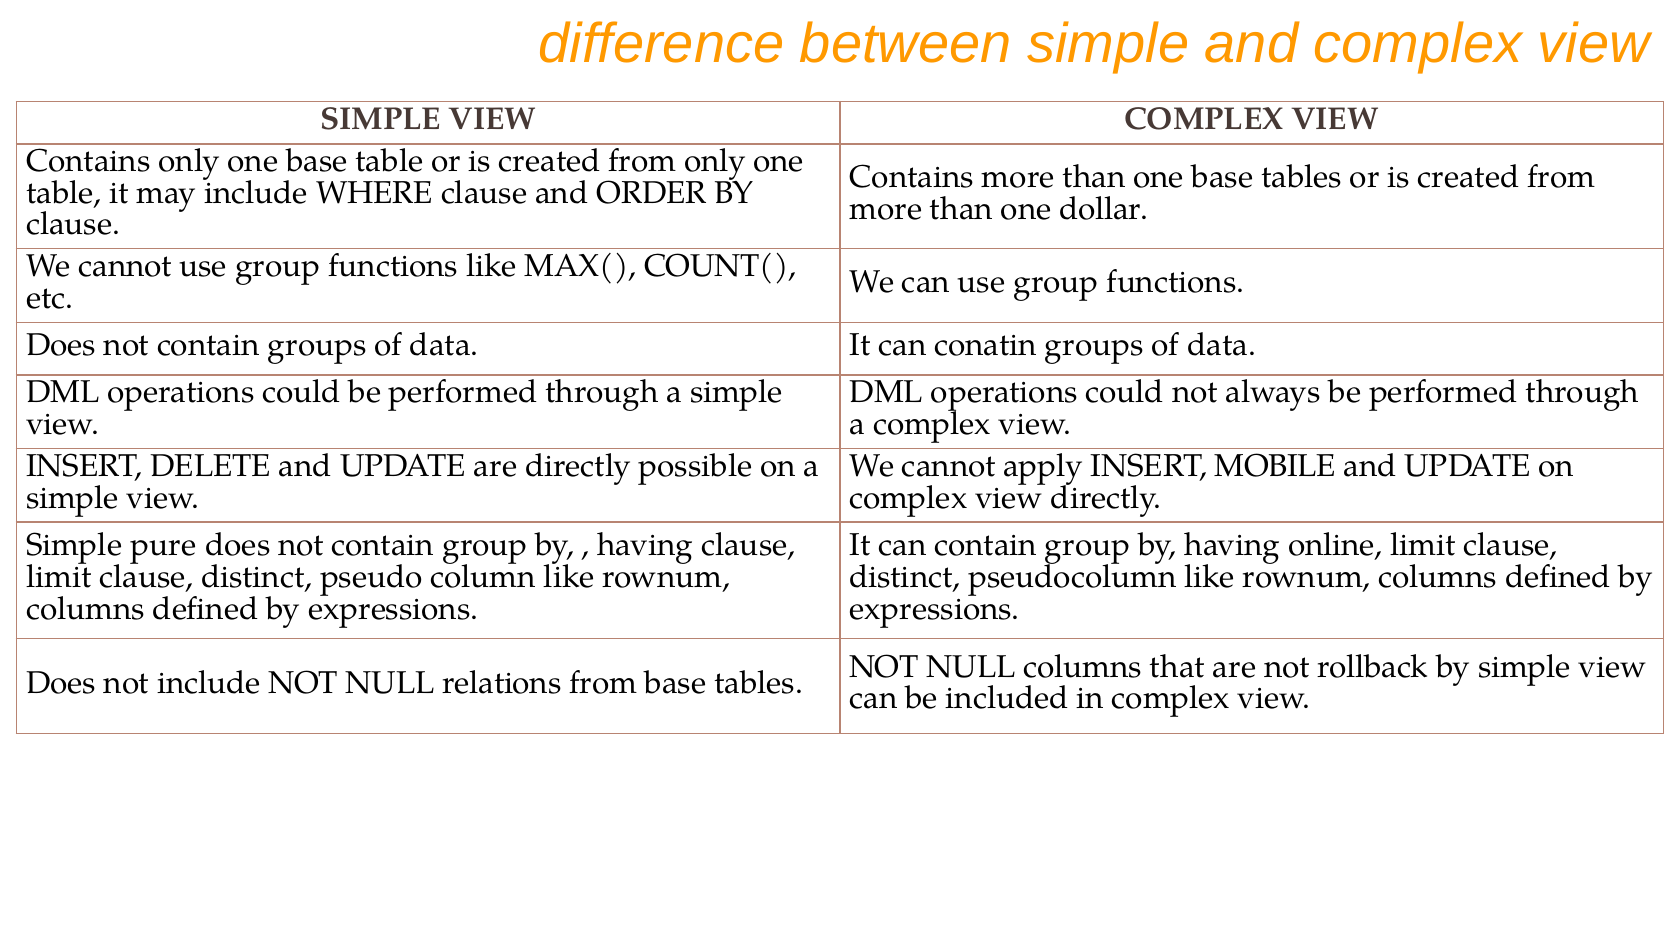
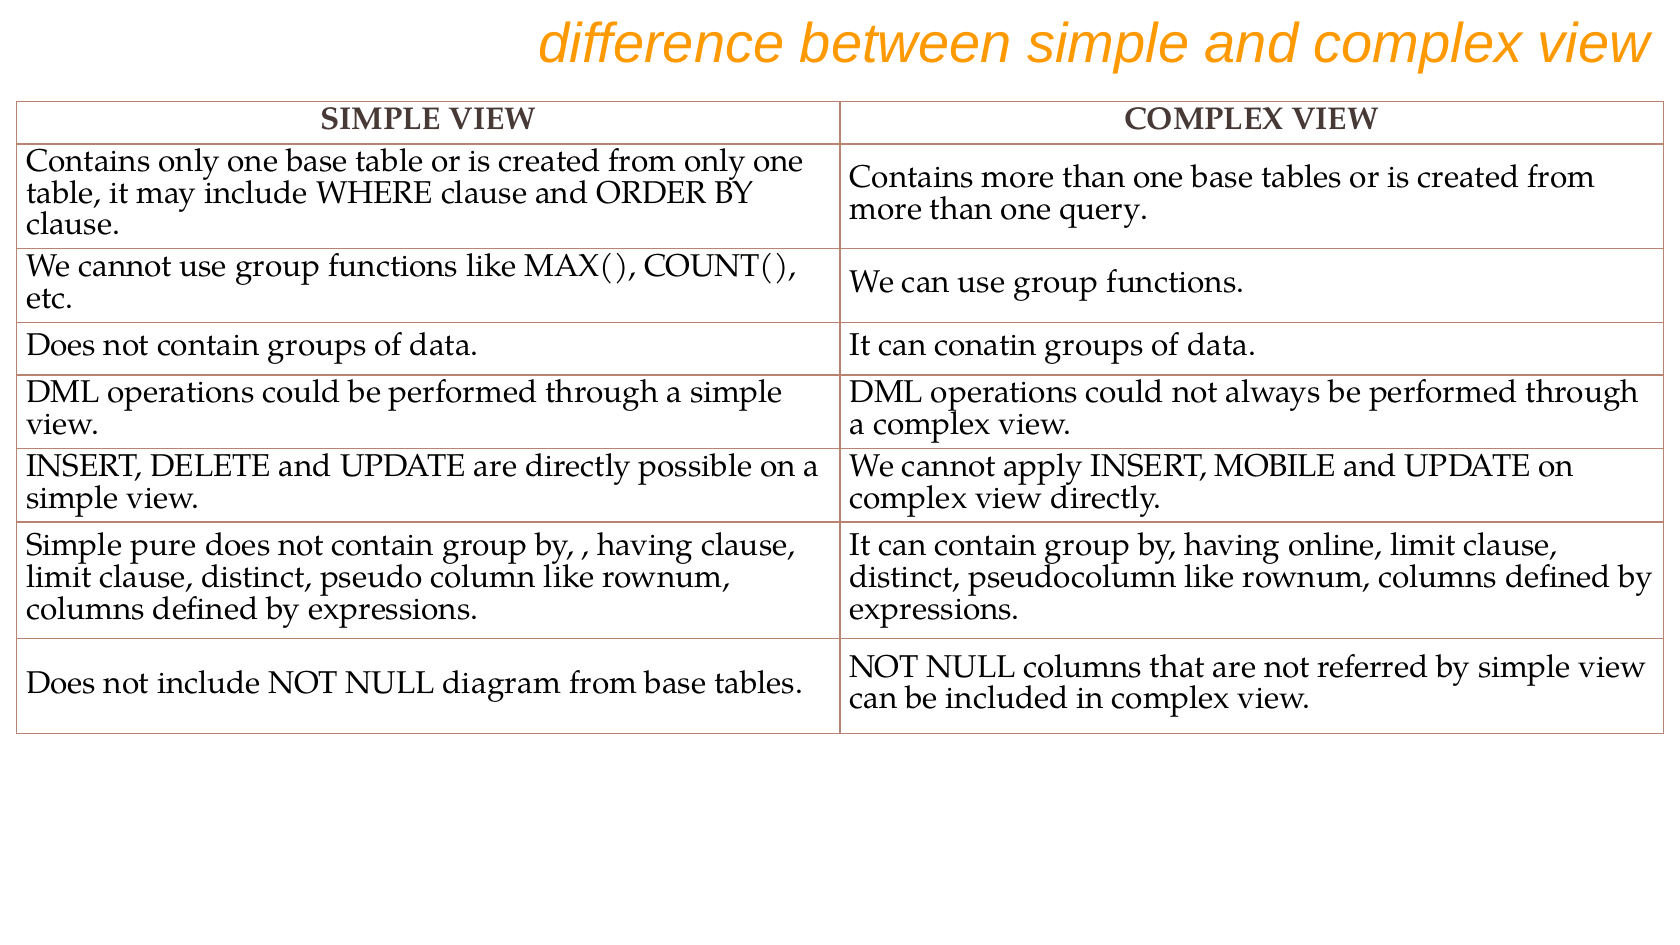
dollar: dollar -> query (1104, 209)
rollback: rollback -> referred (1373, 667)
relations: relations -> diagram (502, 683)
